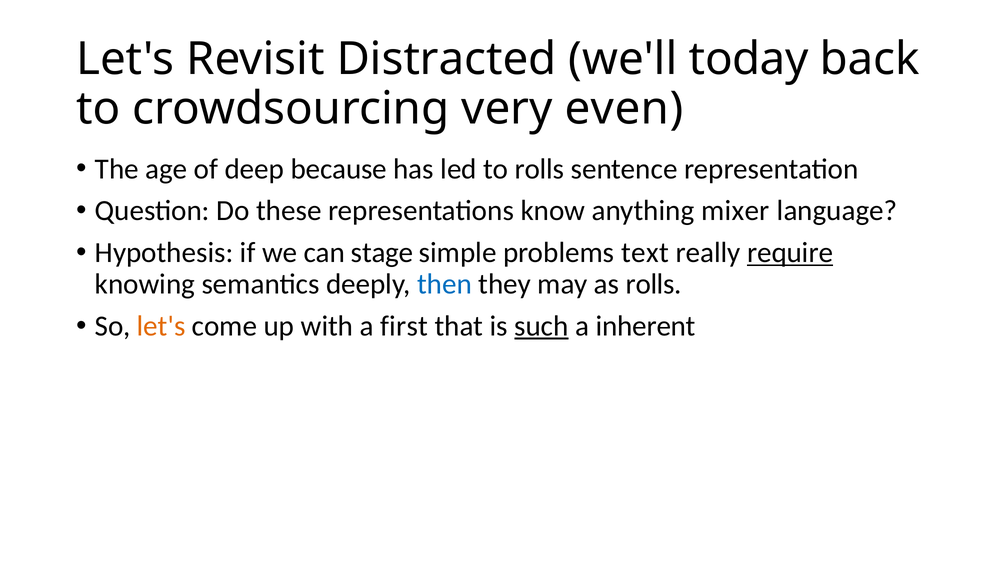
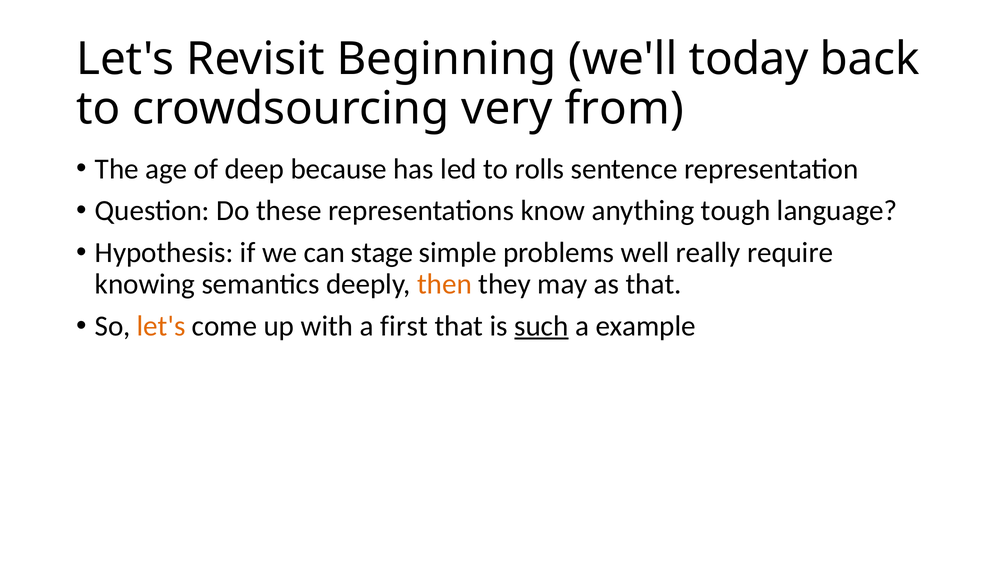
Distracted: Distracted -> Beginning (447, 59)
even: even -> from (624, 109)
mixer: mixer -> tough (736, 211)
text: text -> well (645, 253)
require underline: present -> none (790, 253)
then colour: blue -> orange (445, 284)
as rolls: rolls -> that (654, 284)
inherent: inherent -> example (646, 326)
